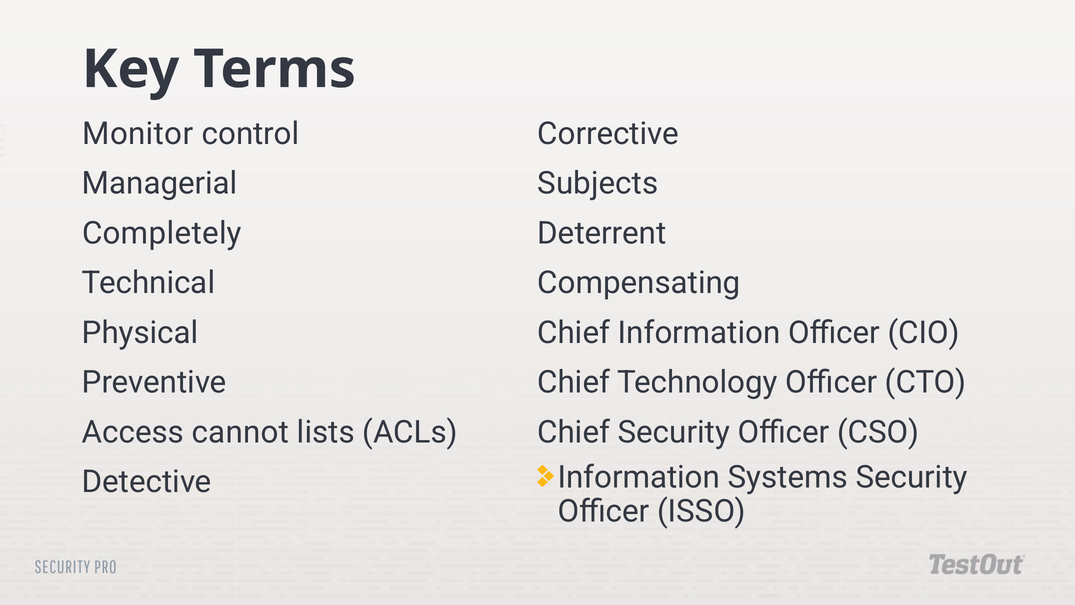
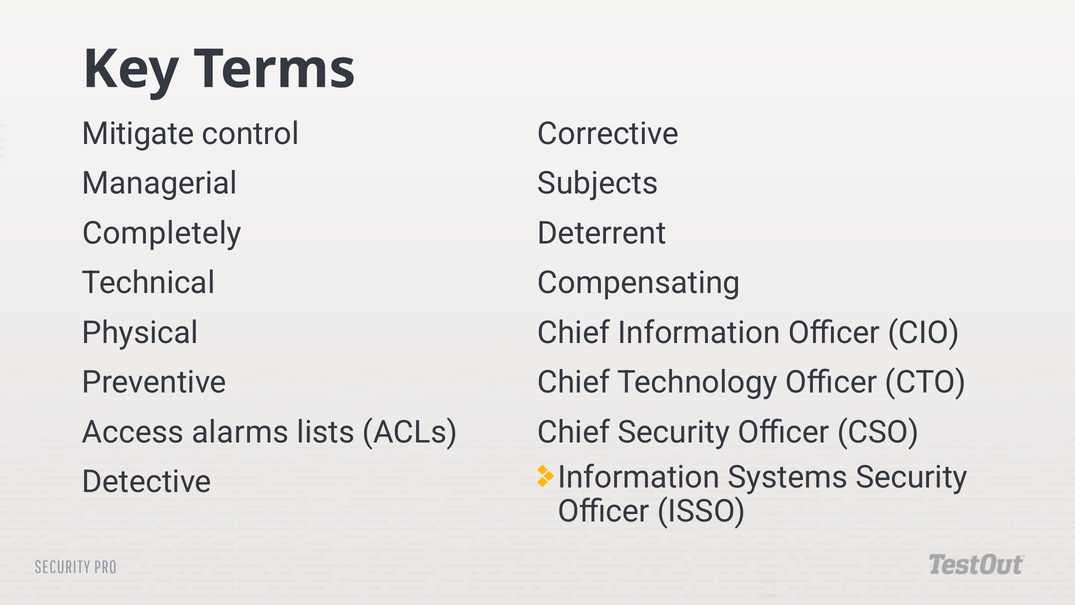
Monitor: Monitor -> Mitigate (138, 134)
cannot: cannot -> alarms (240, 432)
